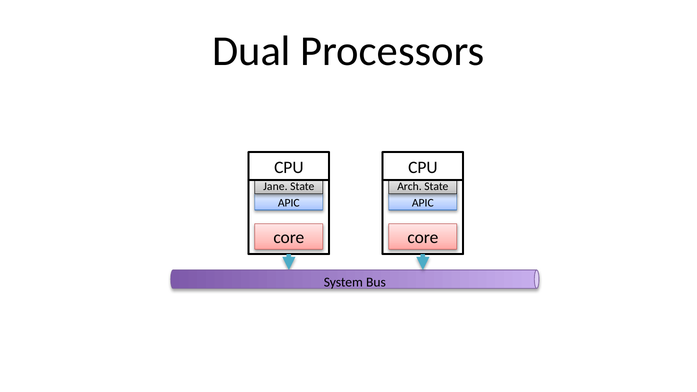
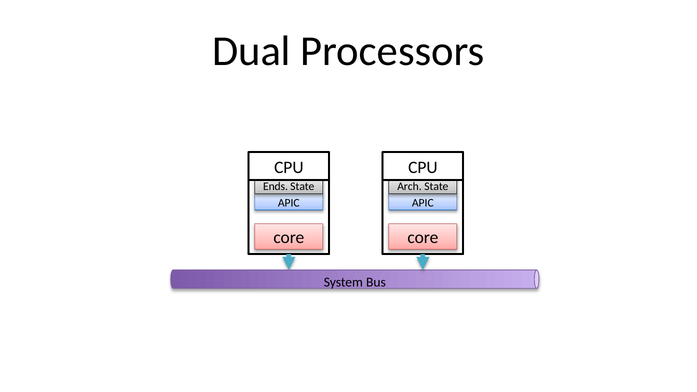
Jane: Jane -> Ends (276, 186)
